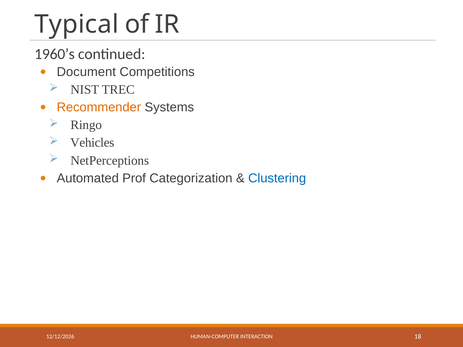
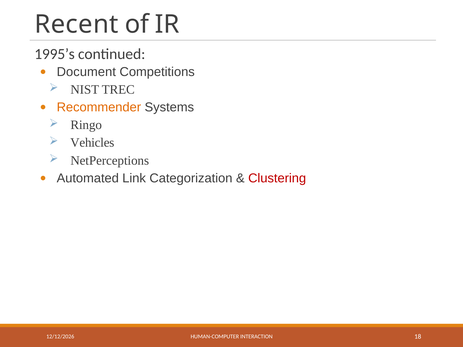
Typical: Typical -> Recent (77, 24)
1960’s: 1960’s -> 1995’s (55, 54)
Prof: Prof -> Link (134, 178)
Clustering colour: blue -> red (277, 178)
